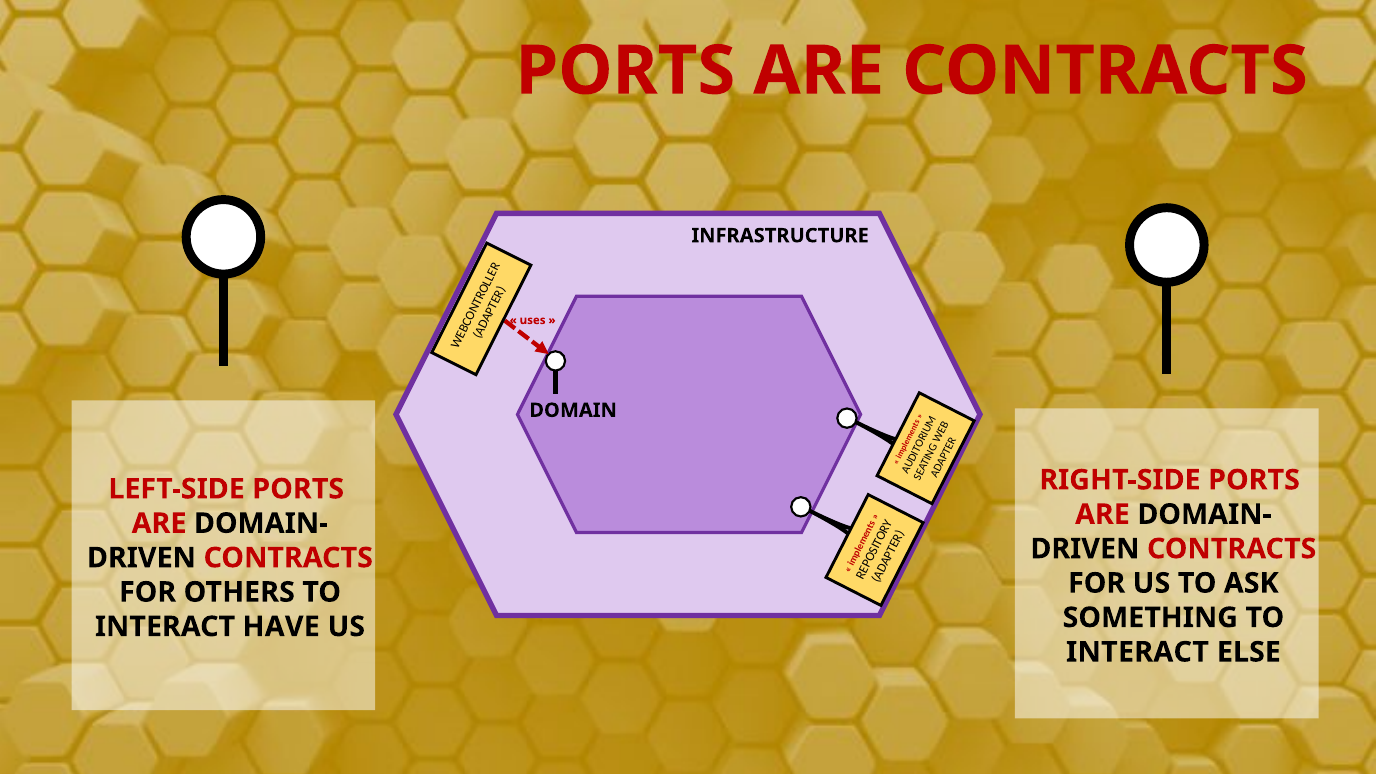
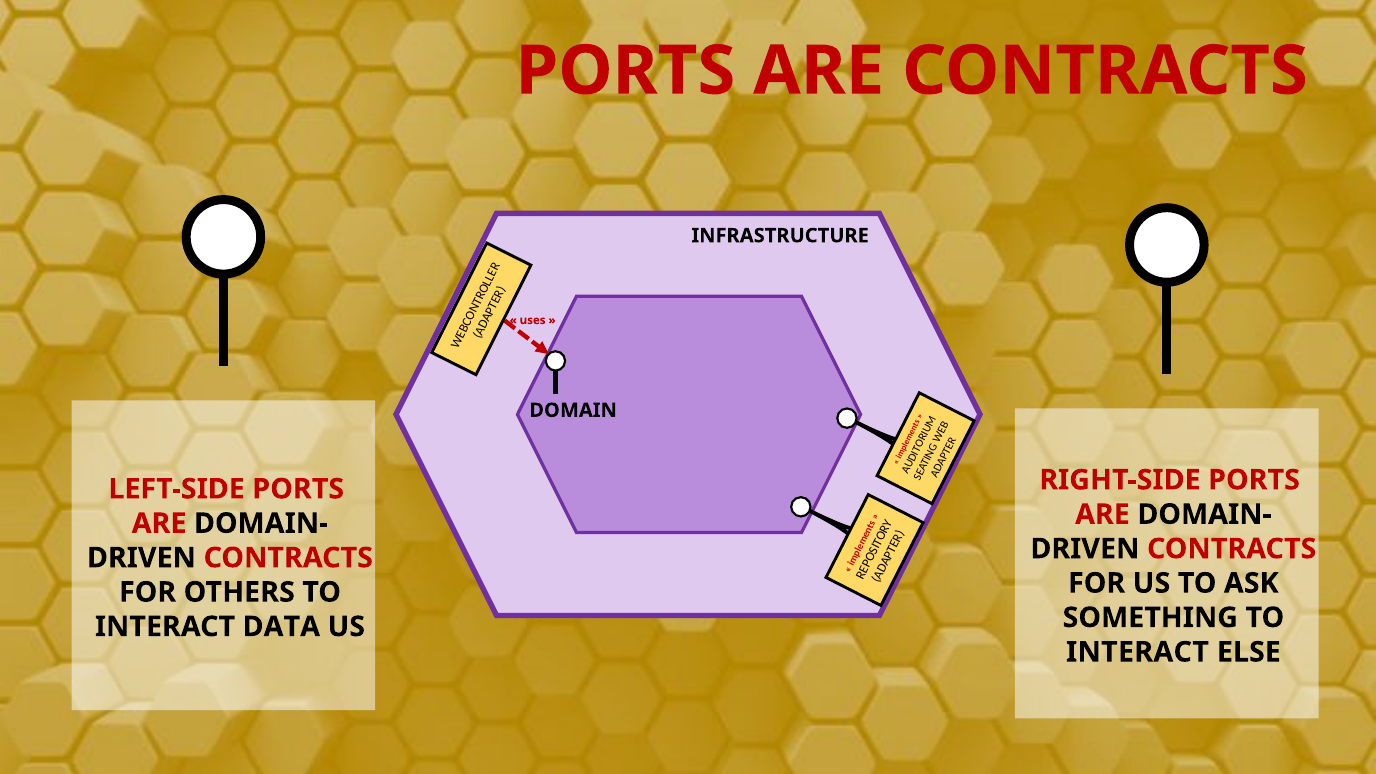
HAVE: HAVE -> DATA (281, 627)
